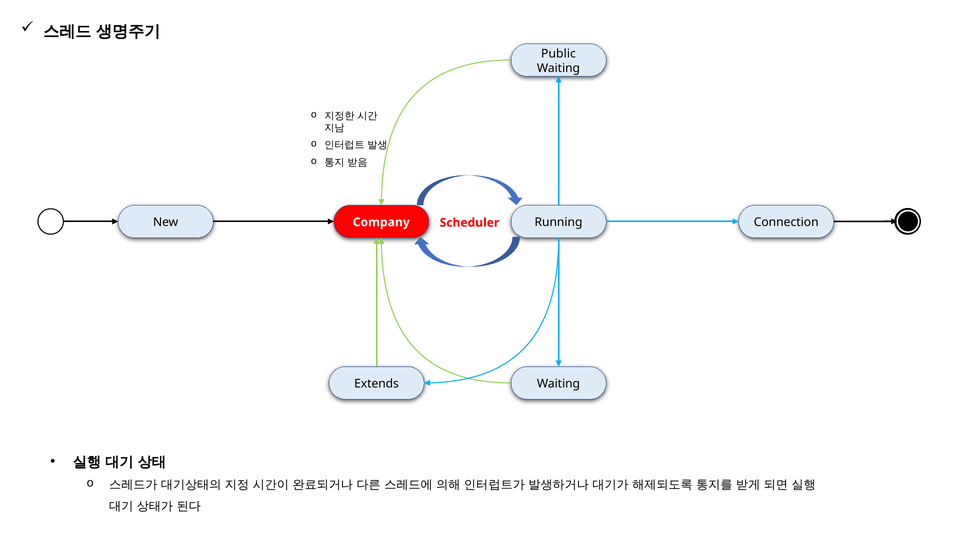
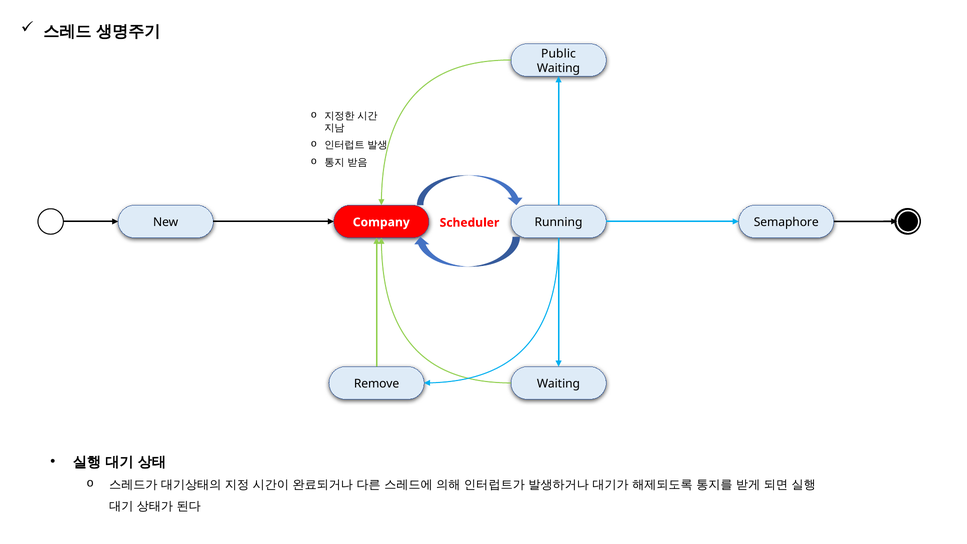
Connection: Connection -> Semaphore (786, 222)
Extends: Extends -> Remove (377, 384)
